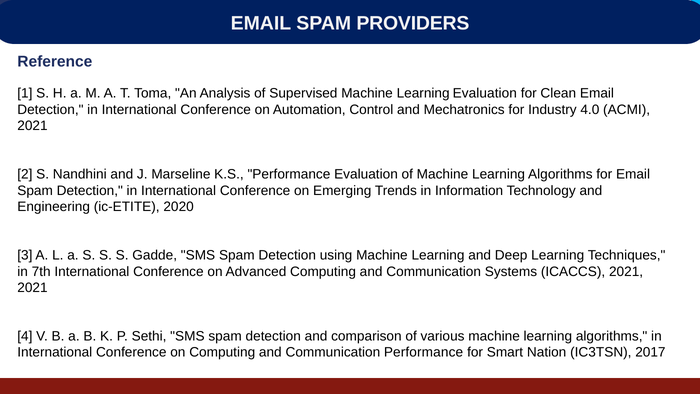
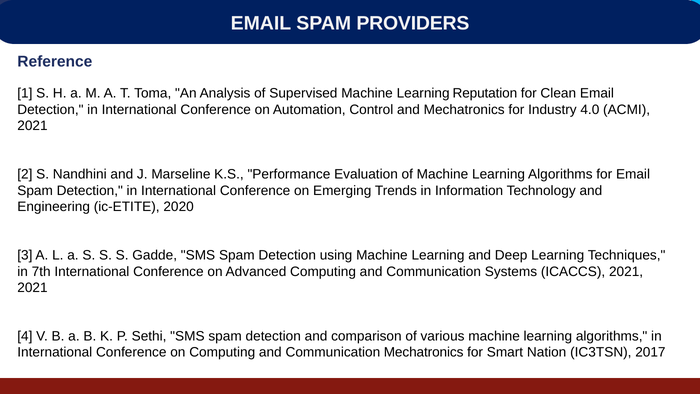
Learning Evaluation: Evaluation -> Reputation (485, 93)
Communication Performance: Performance -> Mechatronics (424, 352)
